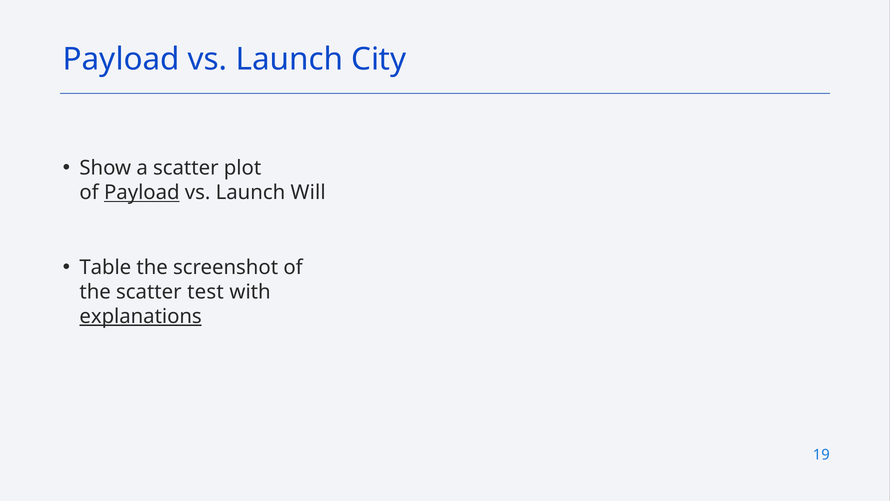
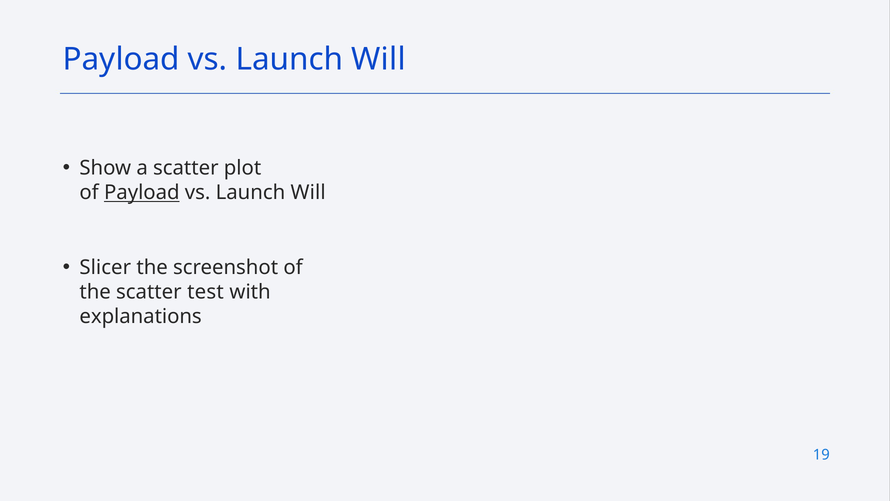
City: City -> Will (379, 59)
Table: Table -> Slicer (105, 267)
explanations underline: present -> none (141, 316)
